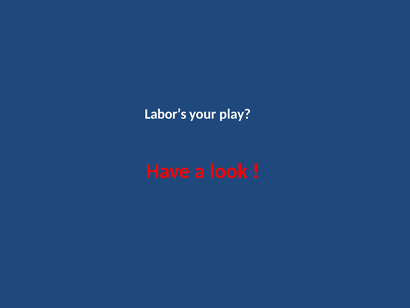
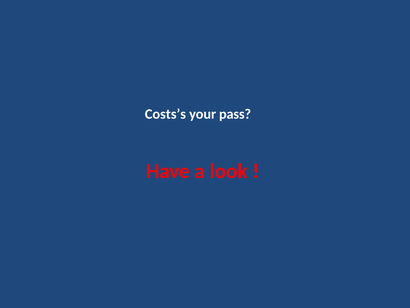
Labor’s: Labor’s -> Costs’s (165, 114)
play: play -> pass (235, 114)
